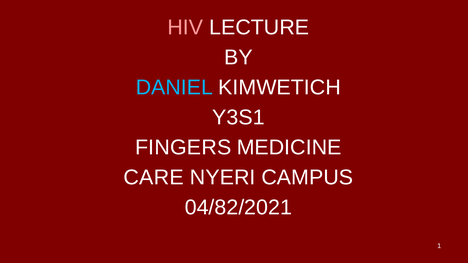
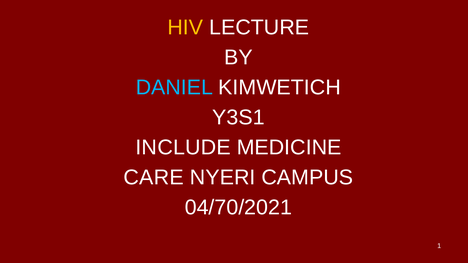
HIV colour: pink -> yellow (185, 28)
FINGERS: FINGERS -> INCLUDE (183, 148)
04/82/2021: 04/82/2021 -> 04/70/2021 (238, 208)
